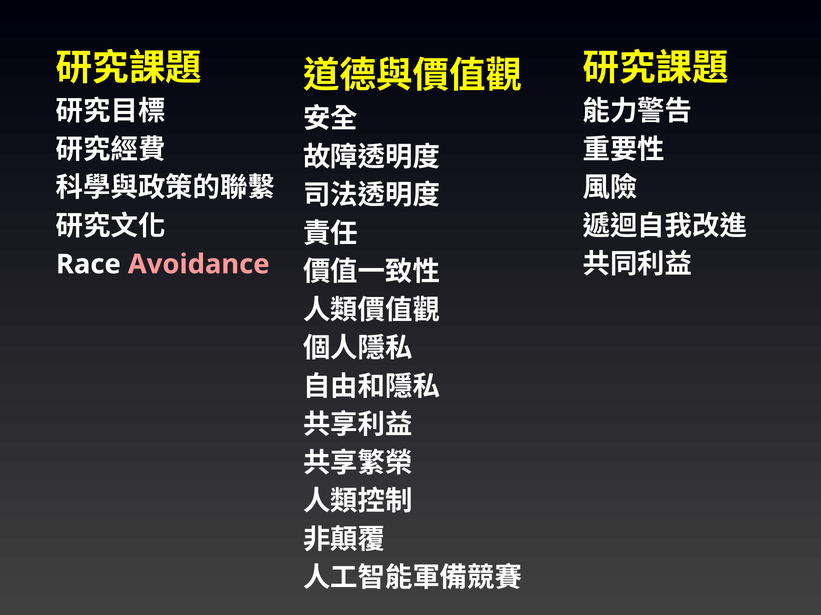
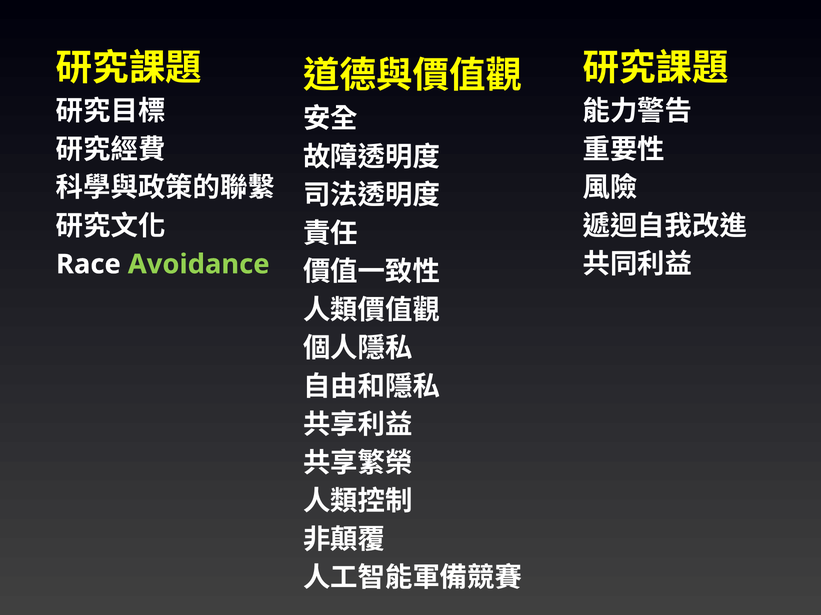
Avoidance colour: pink -> light green (199, 265)
